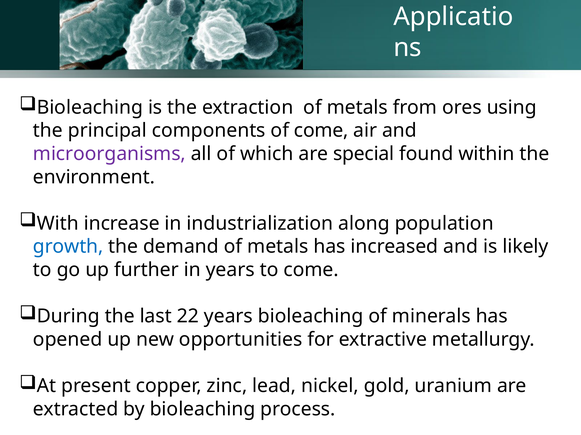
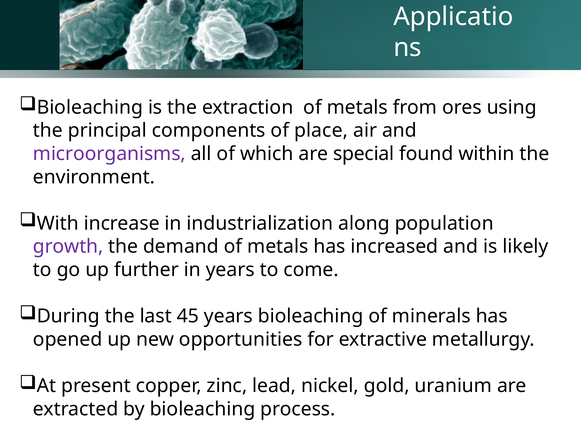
of come: come -> place (321, 131)
growth colour: blue -> purple (68, 247)
22: 22 -> 45 (188, 317)
